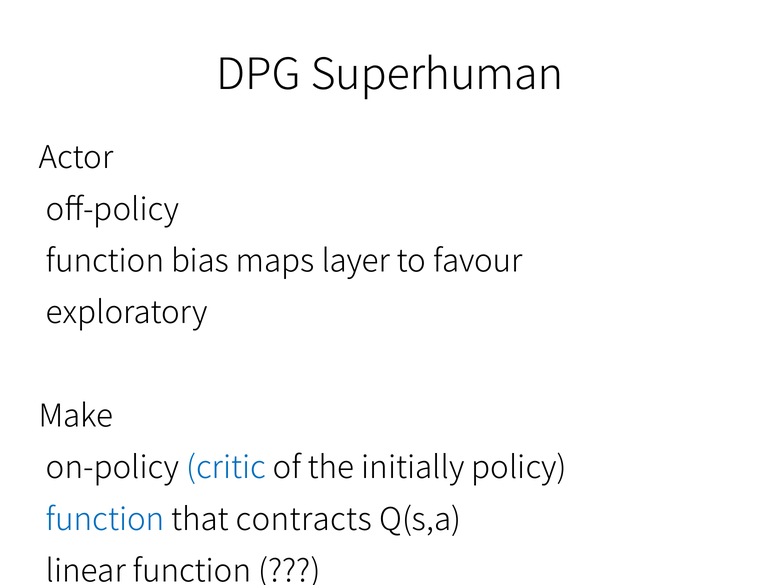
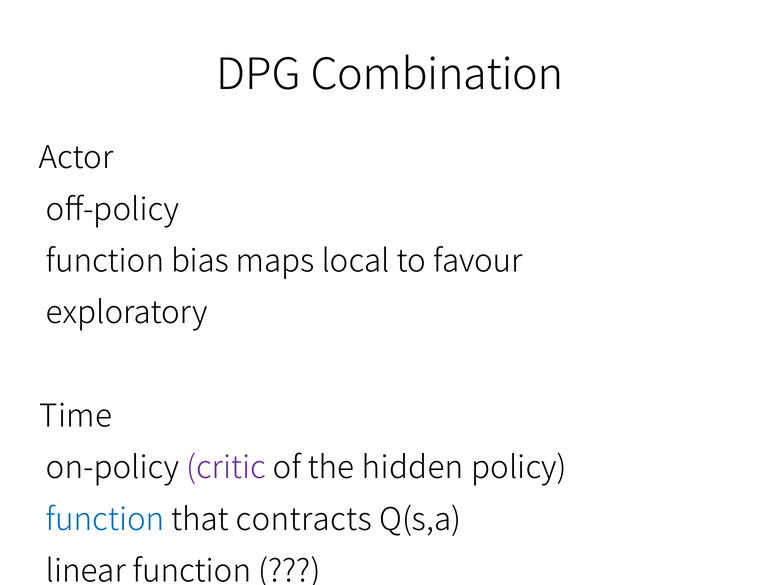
Superhuman: Superhuman -> Combination (437, 75)
layer: layer -> local (356, 261)
Make: Make -> Time (76, 416)
critic colour: blue -> purple (226, 468)
initially: initially -> hidden (413, 468)
